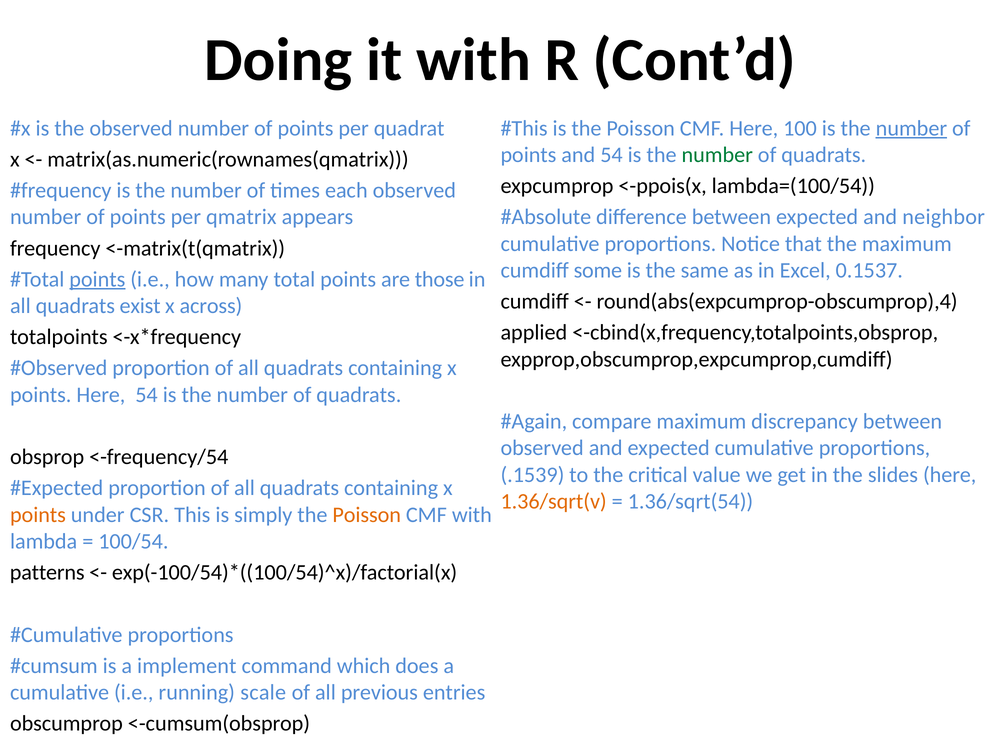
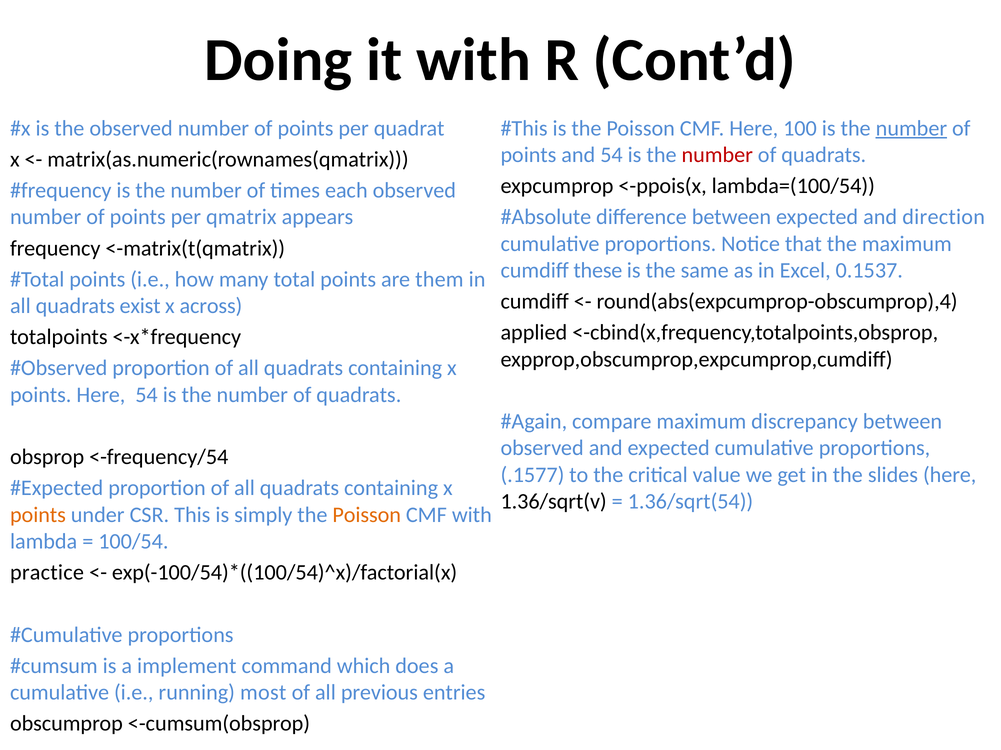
number colour: green -> red (717, 155)
neighbor: neighbor -> direction (944, 217)
some: some -> these (598, 271)
points underline: present -> none (97, 280)
those: those -> them (439, 280)
.1539: .1539 -> .1577 (532, 475)
1.36/sqrt(v colour: orange -> black (554, 502)
patterns: patterns -> practice (47, 573)
scale: scale -> most (263, 693)
